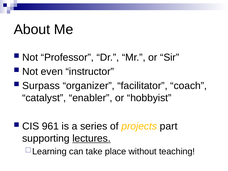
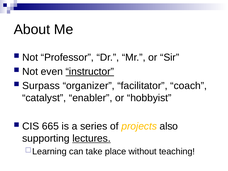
instructor underline: none -> present (90, 72)
961: 961 -> 665 (50, 126)
part: part -> also (169, 126)
